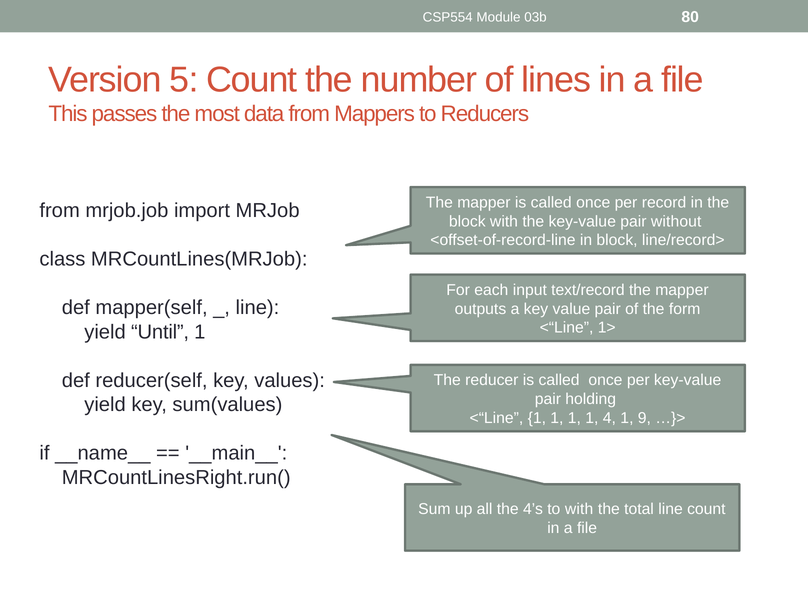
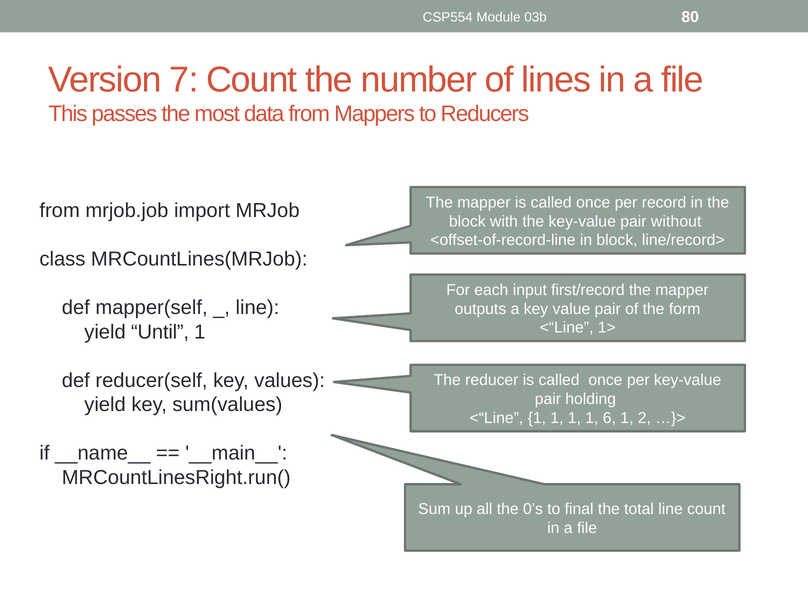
5: 5 -> 7 (184, 80)
text/record: text/record -> first/record (588, 290)
4: 4 -> 6 (609, 418)
9: 9 -> 2 (644, 418)
4’s: 4’s -> 0’s (533, 509)
to with: with -> final (579, 509)
